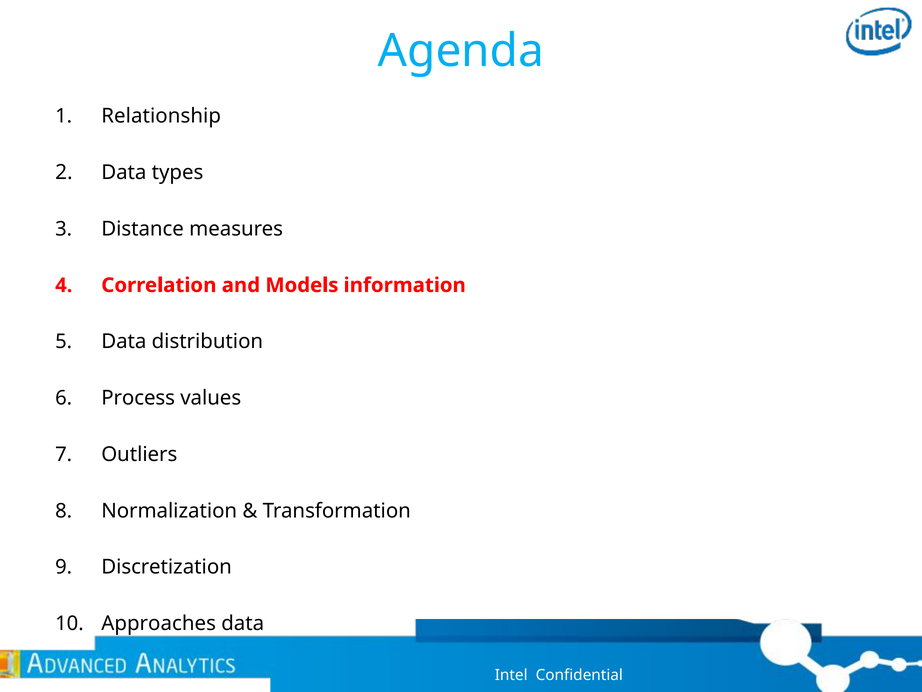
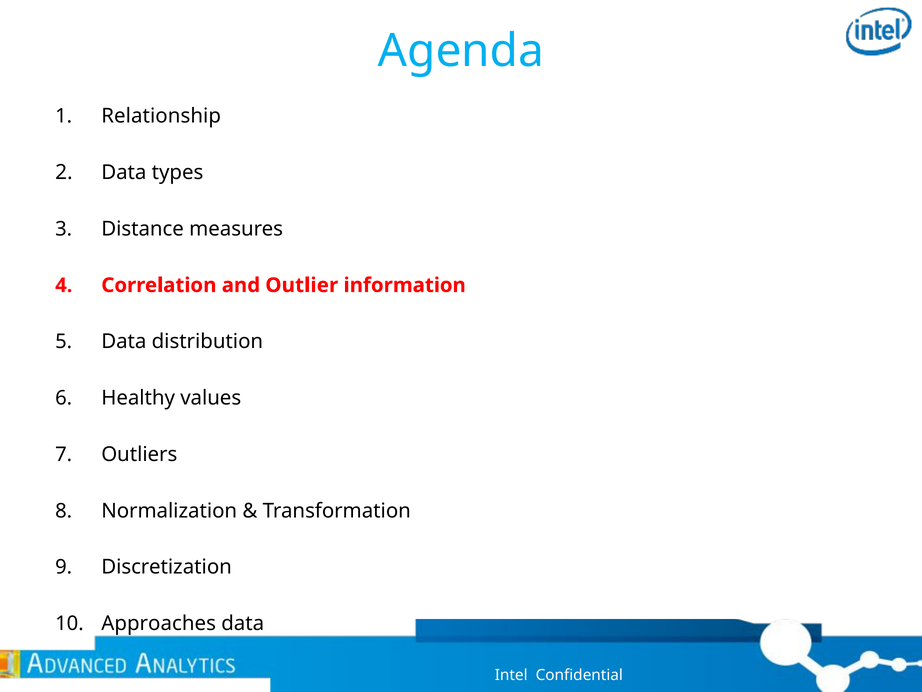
Models: Models -> Outlier (302, 285)
Process: Process -> Healthy (138, 398)
